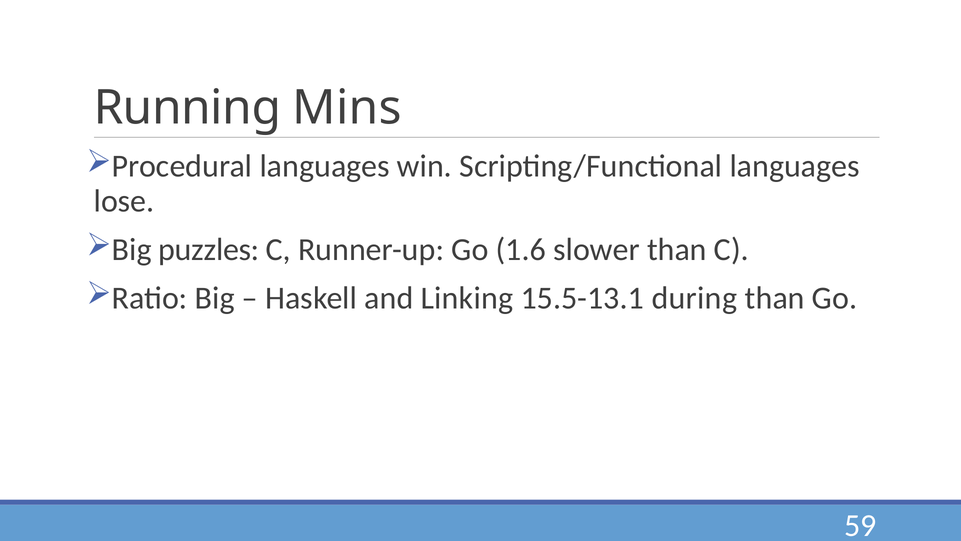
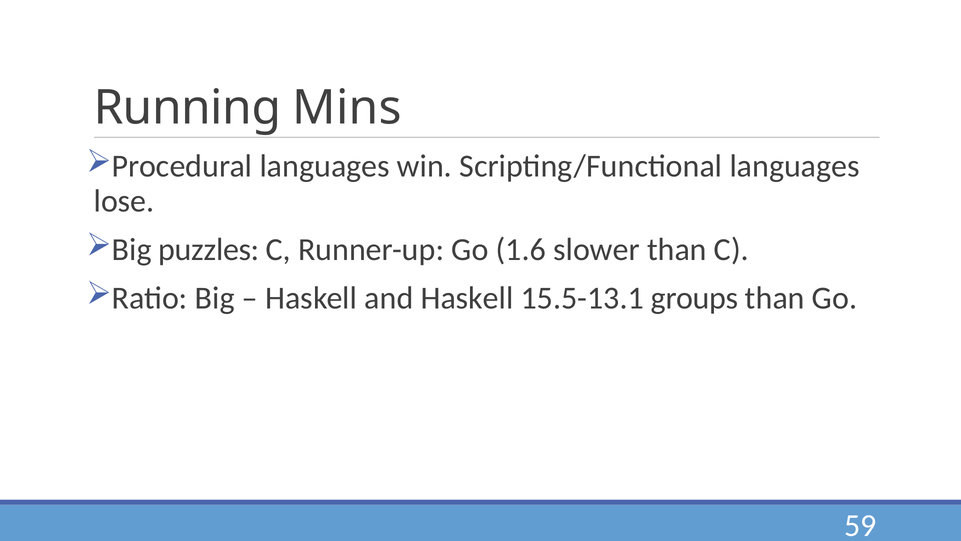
and Linking: Linking -> Haskell (467, 298)
during: during -> groups (695, 298)
